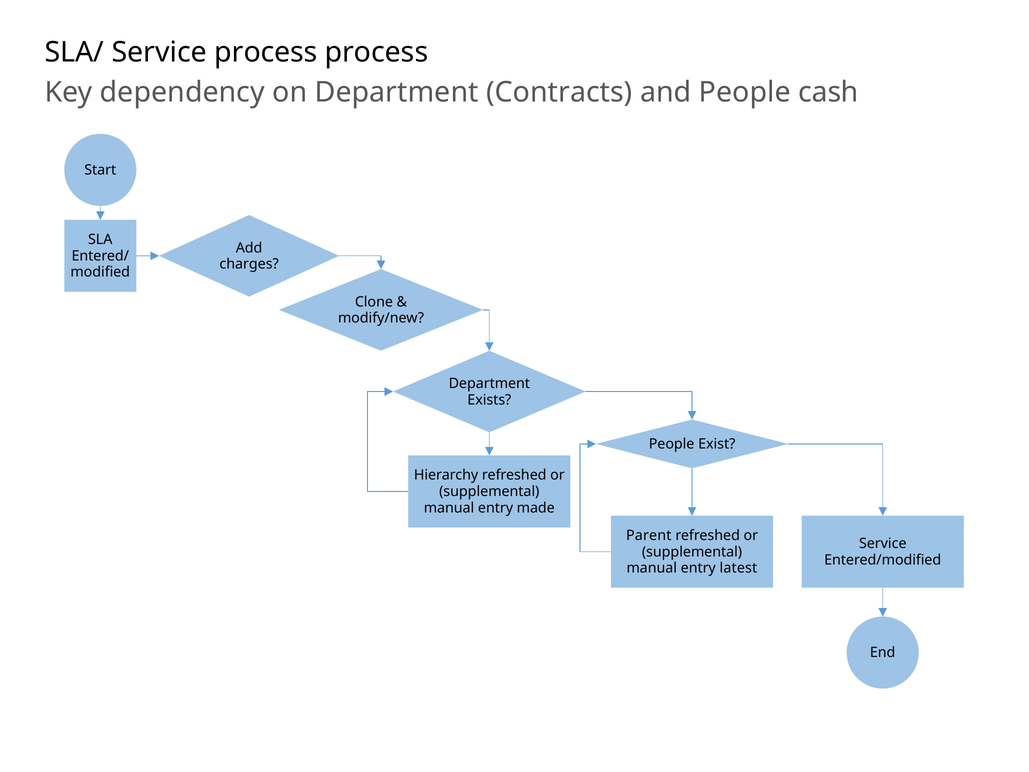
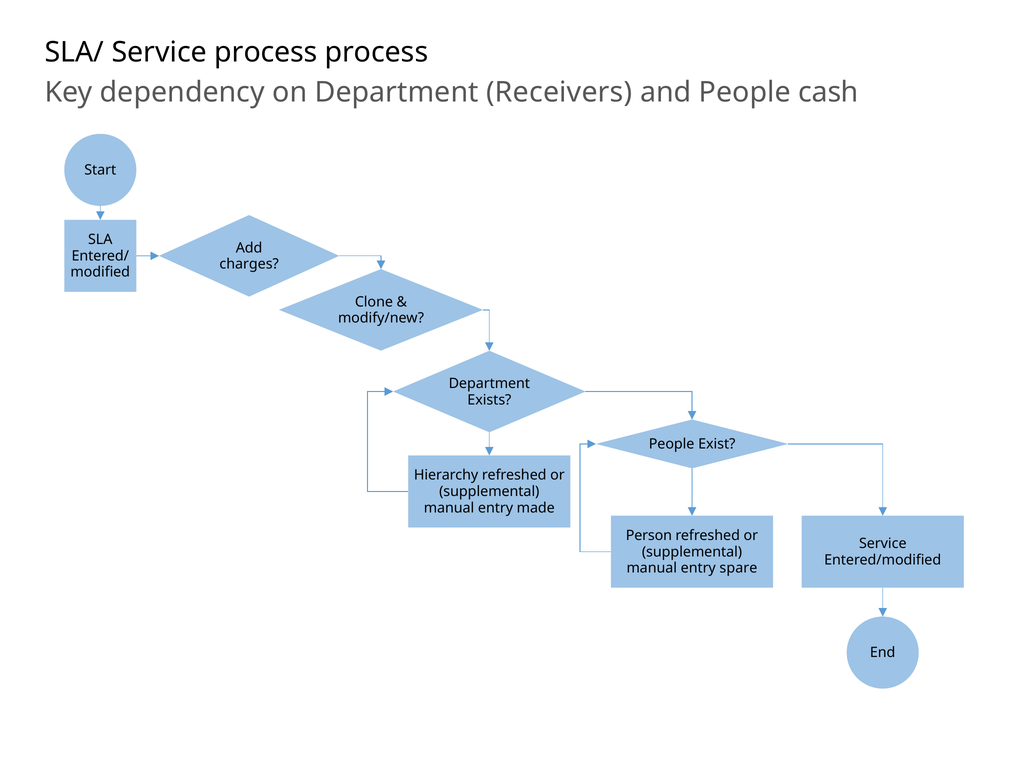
Contracts: Contracts -> Receivers (559, 92)
Parent: Parent -> Person (649, 535)
latest: latest -> spare (738, 568)
